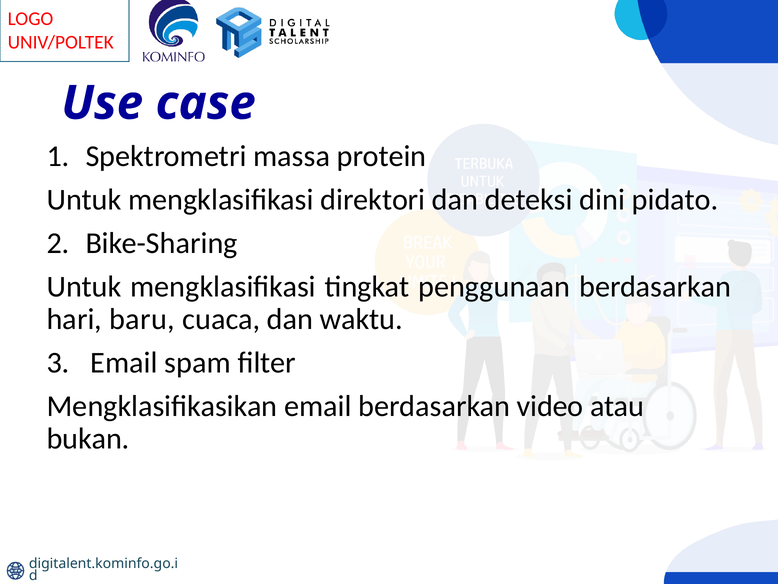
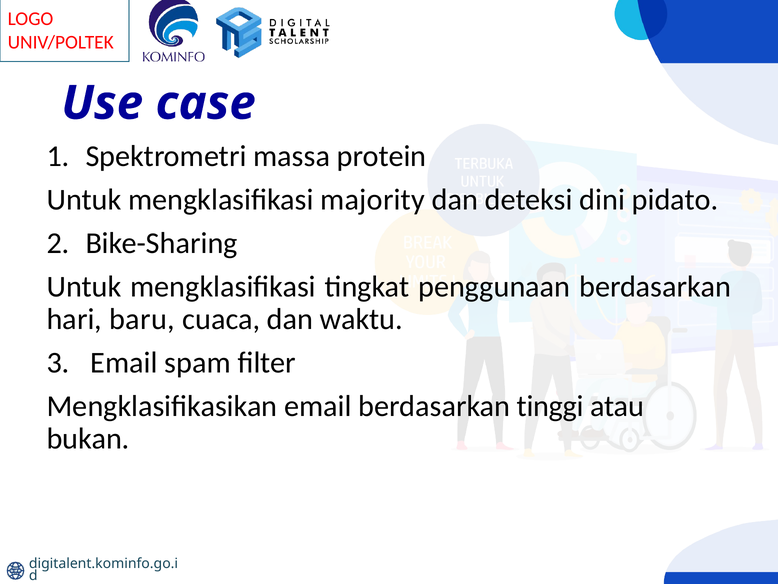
direktori: direktori -> majority (373, 200)
video: video -> tinggi (550, 406)
